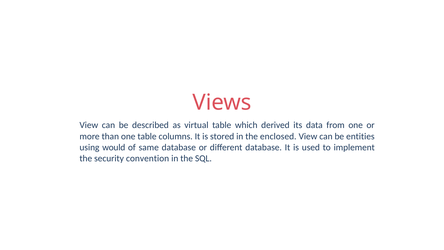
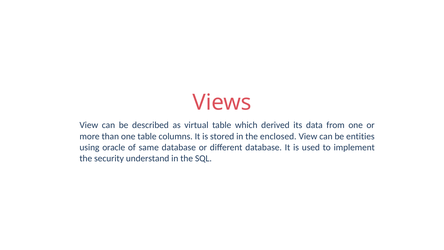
would: would -> oracle (114, 147)
convention: convention -> understand (148, 158)
